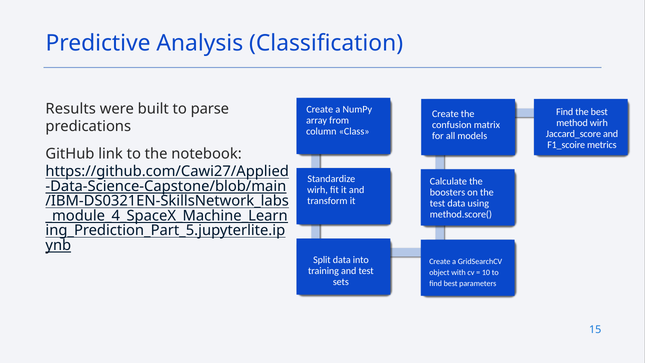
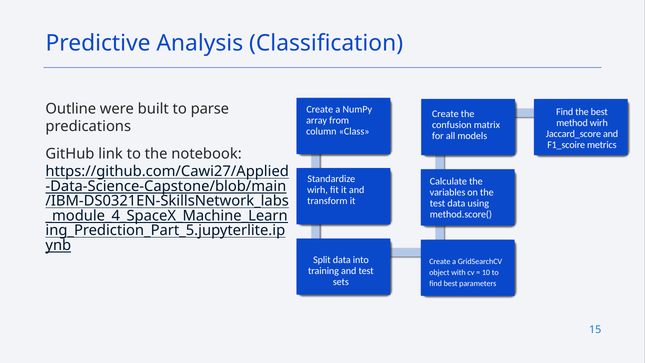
Results: Results -> Outline (71, 109)
boosters: boosters -> variables (448, 192)
